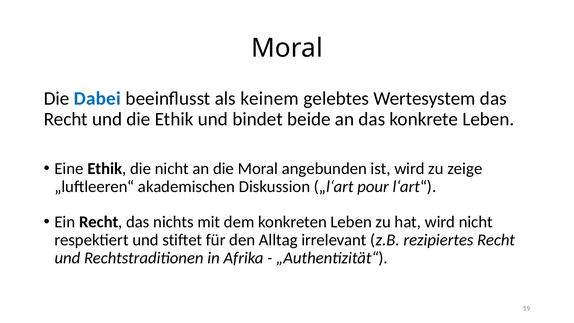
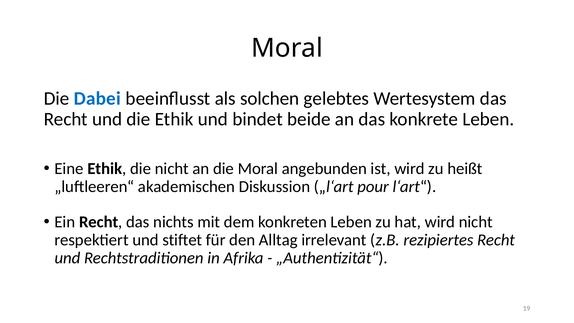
keinem: keinem -> solchen (270, 98)
zeige: zeige -> heißt (465, 168)
